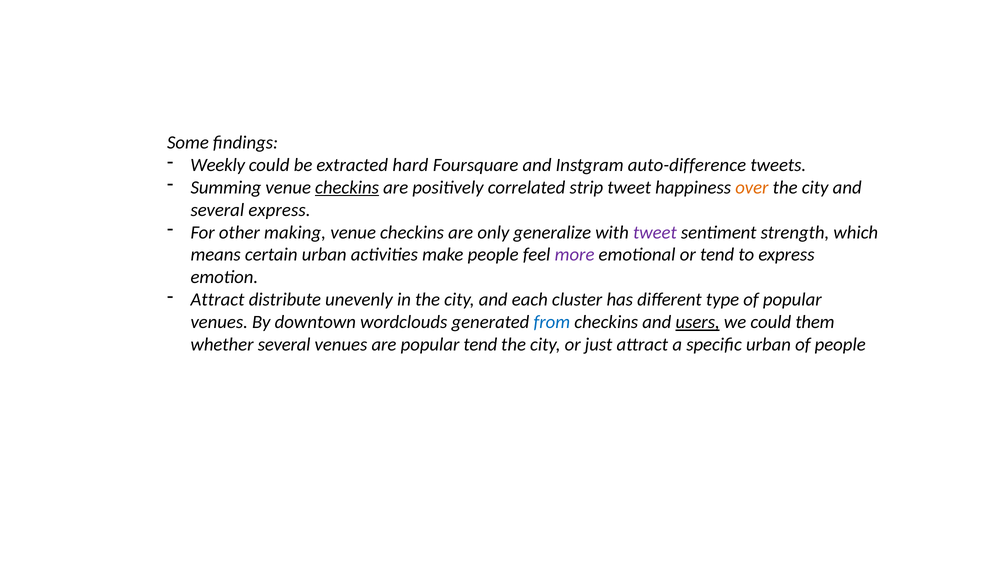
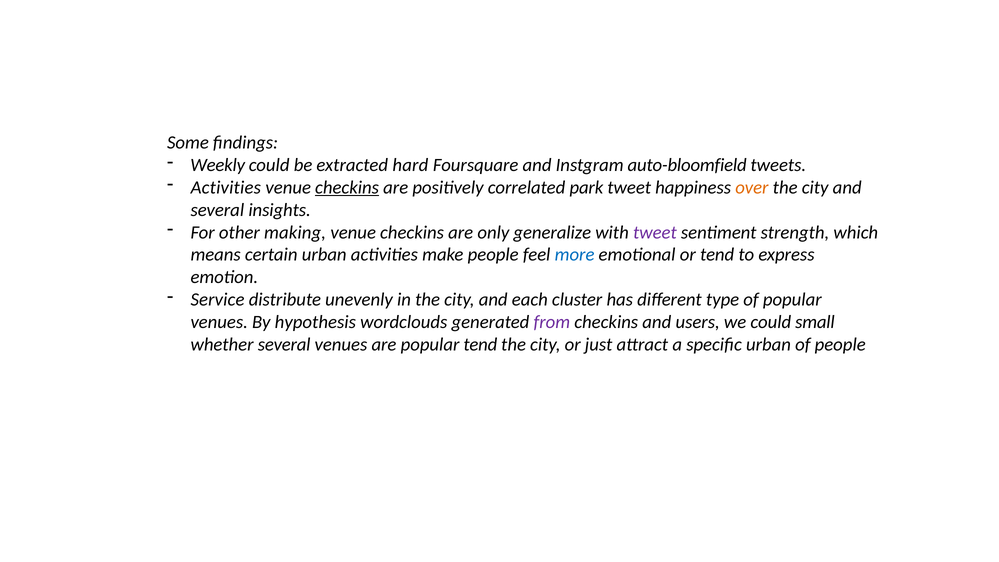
auto-difference: auto-difference -> auto-bloomfield (687, 165)
Summing: Summing -> Activities (226, 187)
strip: strip -> park (586, 187)
several express: express -> insights (280, 210)
more colour: purple -> blue (575, 255)
Attract: Attract -> Service (217, 300)
downtown: downtown -> hypothesis (315, 322)
from colour: blue -> purple (552, 322)
users underline: present -> none (698, 322)
them: them -> small (815, 322)
